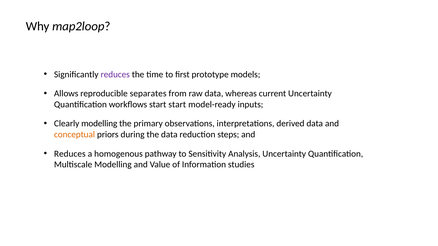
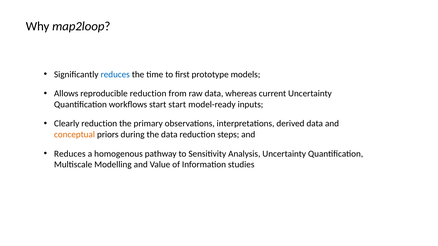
reduces colour: purple -> blue (115, 75)
reproducible separates: separates -> reduction (148, 94)
Clearly modelling: modelling -> reduction (99, 124)
